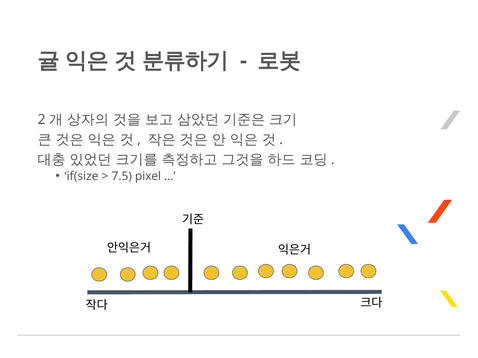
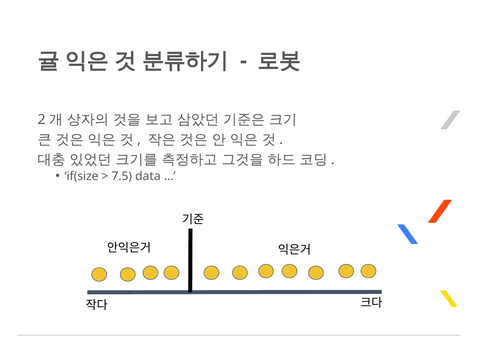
pixel: pixel -> data (148, 176)
